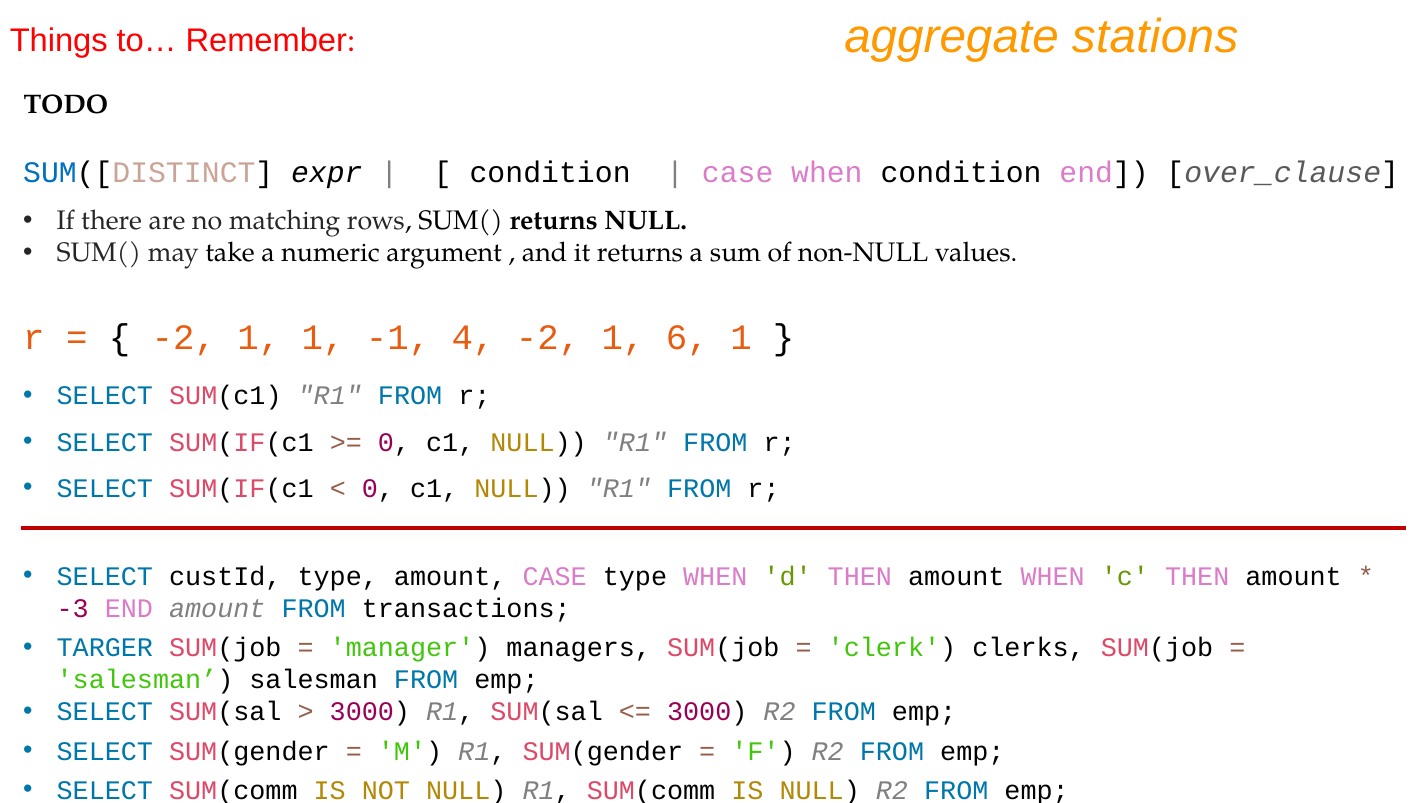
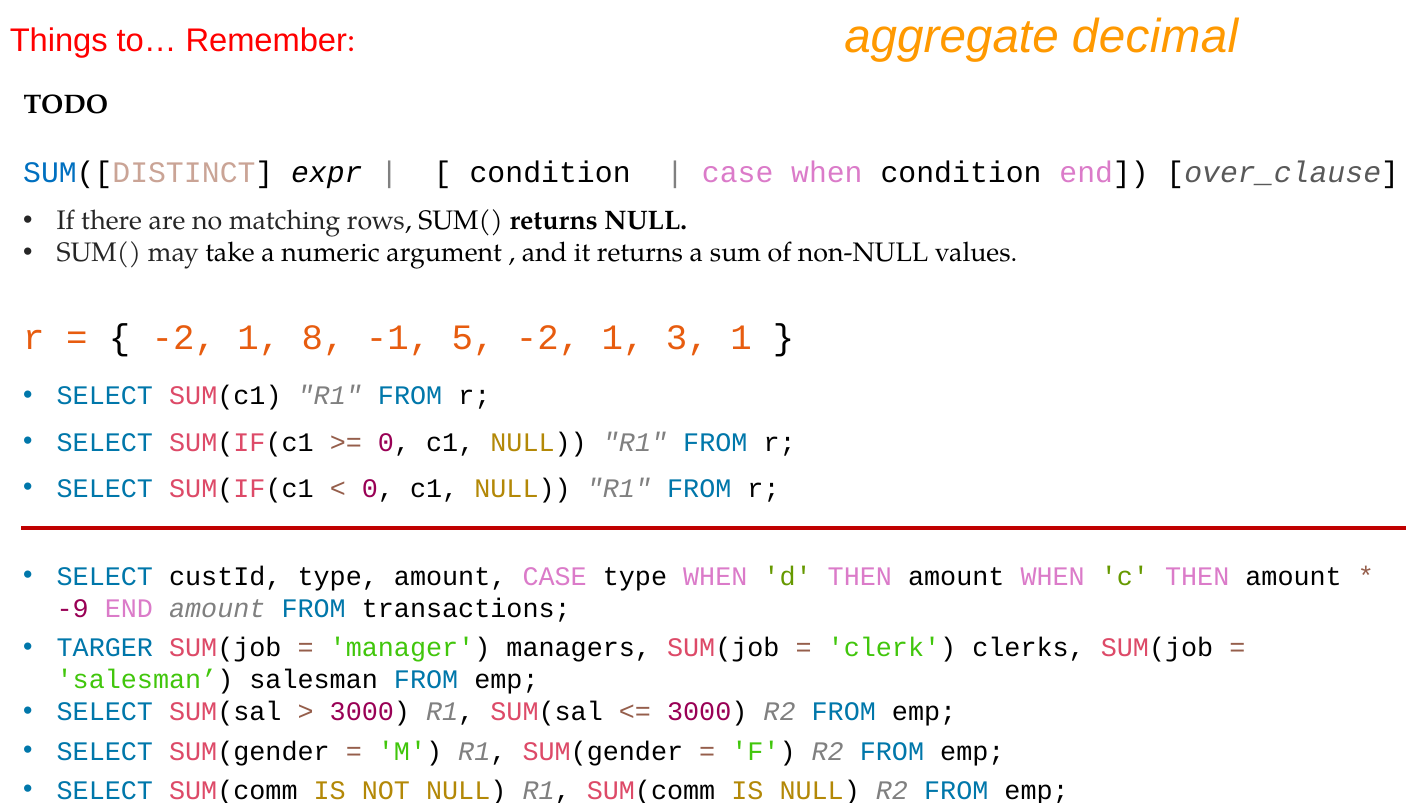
stations: stations -> decimal (1155, 37)
1 1: 1 -> 8 (323, 338)
4: 4 -> 5 (473, 338)
6: 6 -> 3 (687, 338)
-3: -3 -> -9 (73, 609)
